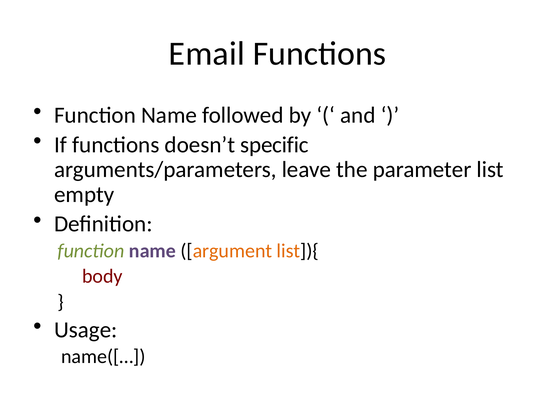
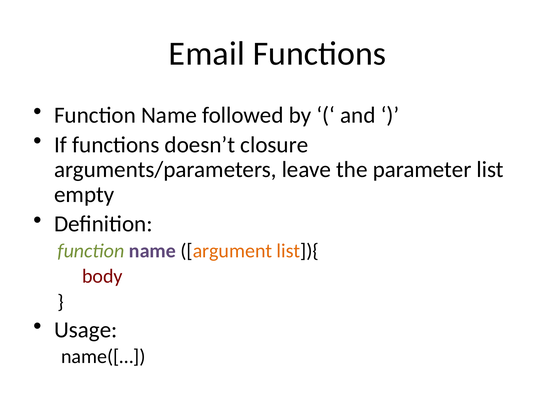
specific: specific -> closure (274, 145)
